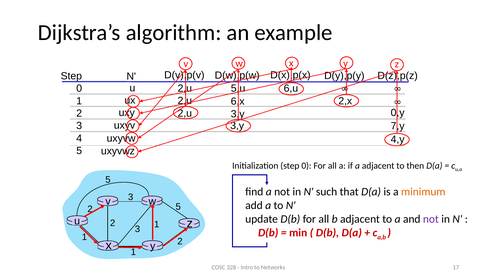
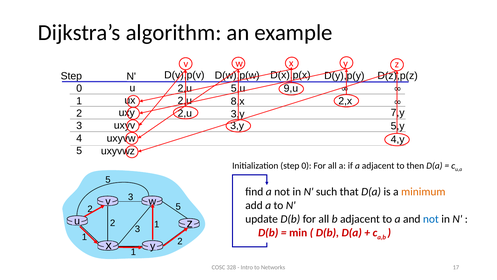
6,u: 6,u -> 9,u (291, 88)
6,x: 6,x -> 8,x (238, 101)
0,y: 0,y -> 7,y (398, 113)
7,y: 7,y -> 5,y (398, 126)
not colour: purple -> blue (431, 219)
